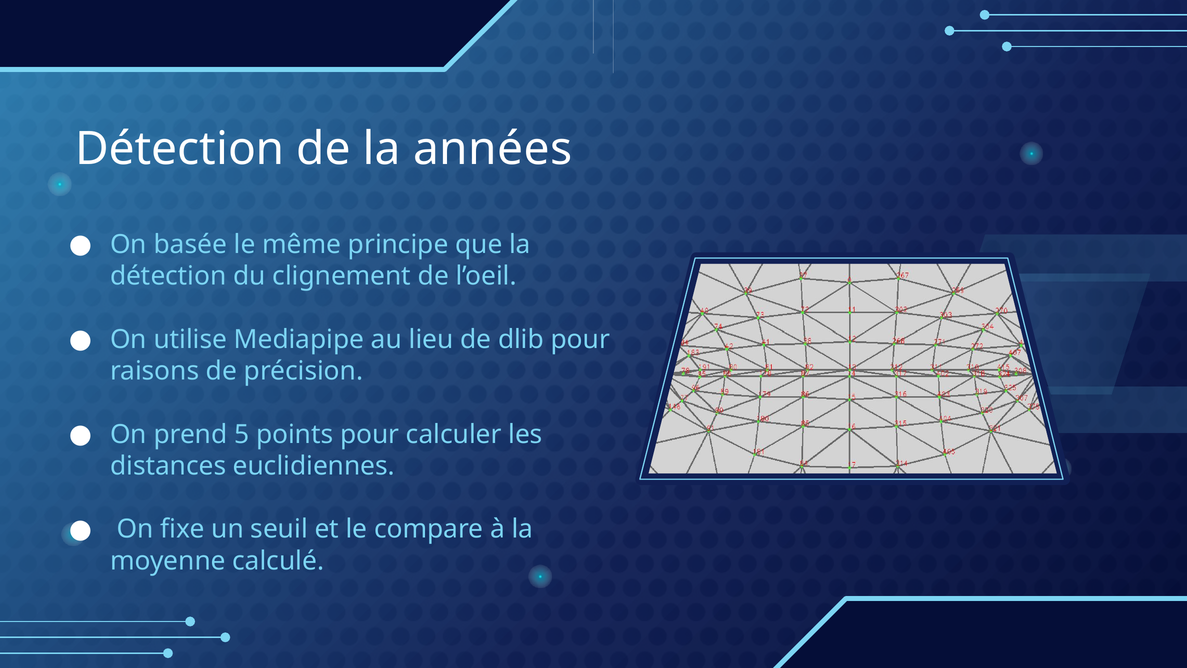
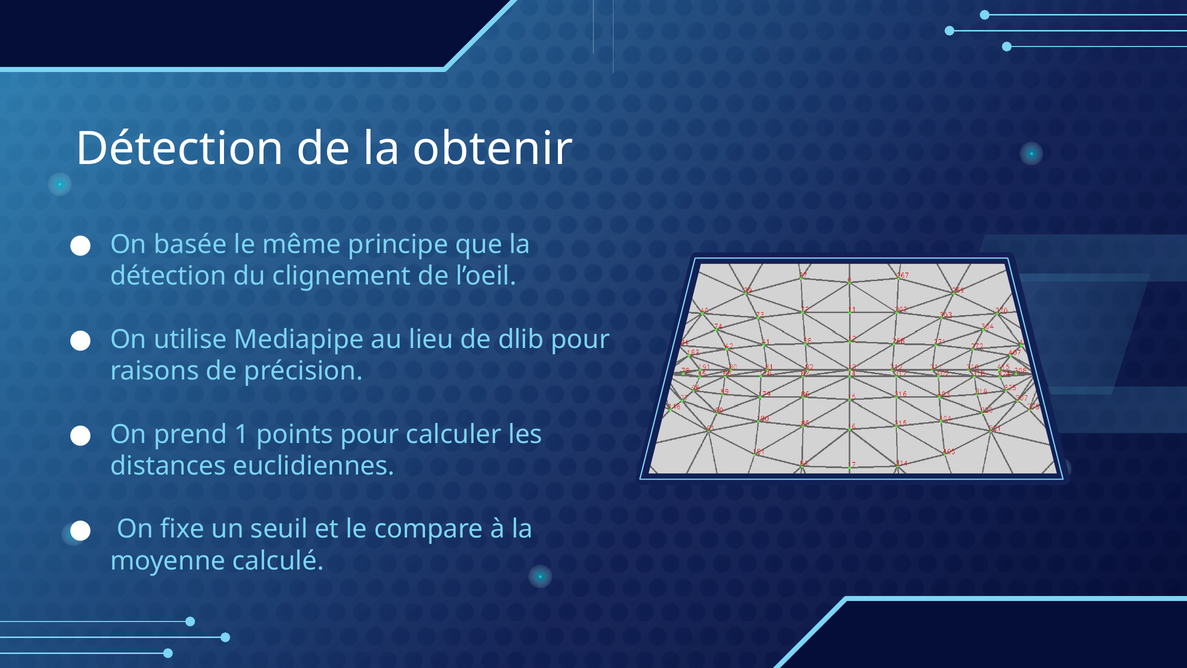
années: années -> obtenir (493, 149)
5: 5 -> 1 (242, 434)
